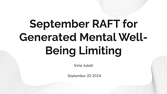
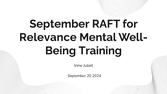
Generated: Generated -> Relevance (48, 37)
Limiting: Limiting -> Training (100, 51)
